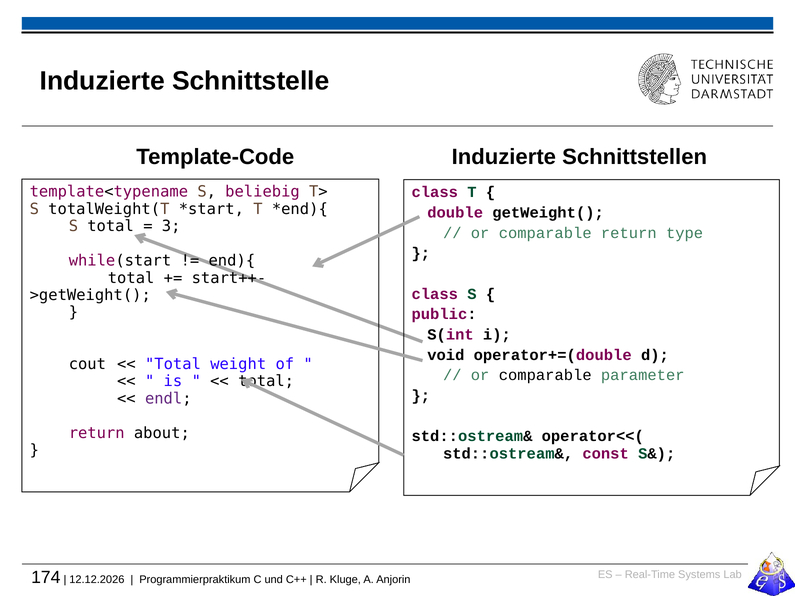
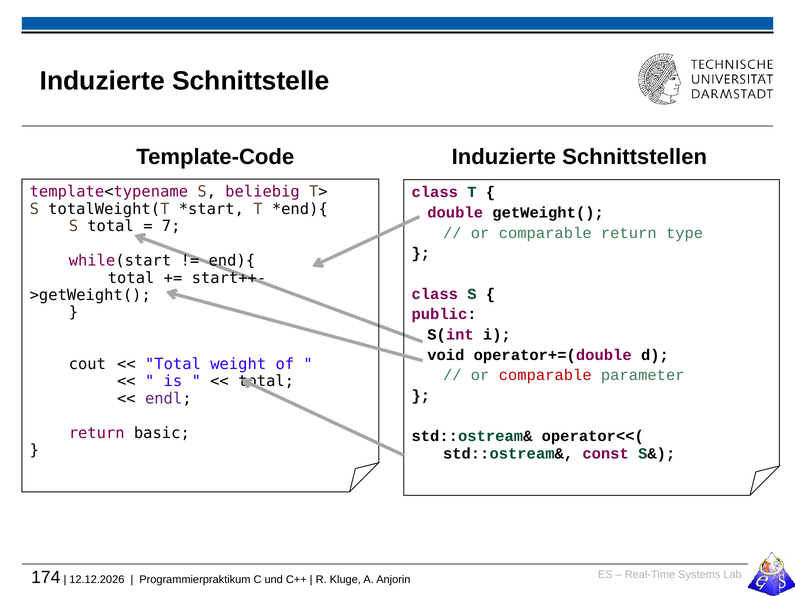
3: 3 -> 7 (171, 226)
comparable colour: black -> red (545, 375)
about: about -> basic (162, 433)
